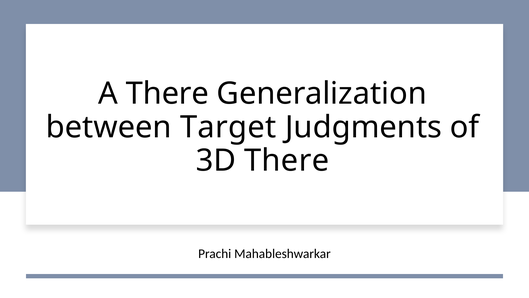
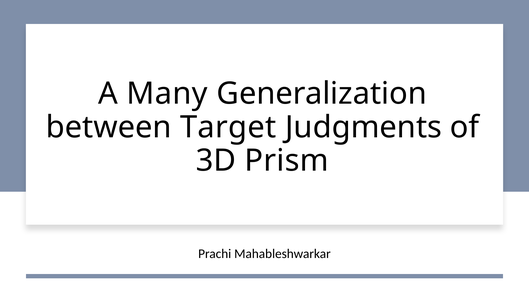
A There: There -> Many (167, 94)
3D There: There -> Prism (287, 160)
